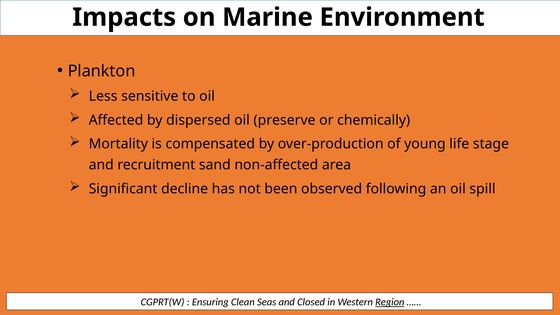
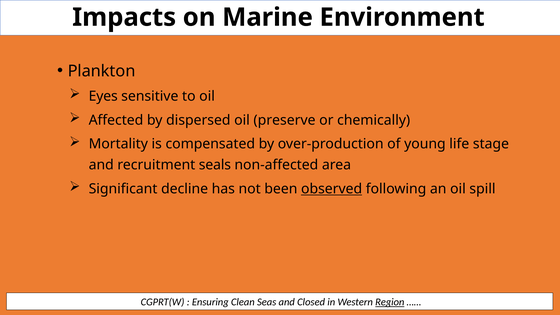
Less: Less -> Eyes (103, 96)
sand: sand -> seals (215, 165)
observed underline: none -> present (332, 189)
